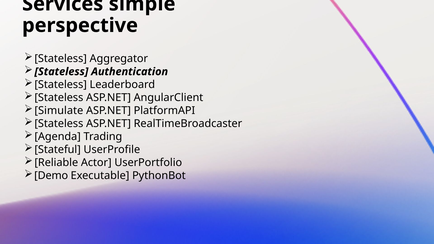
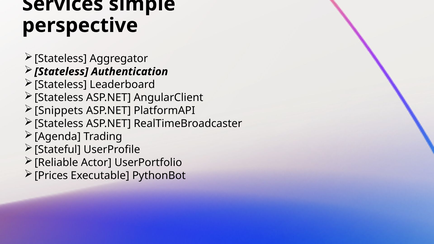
Simulate: Simulate -> Snippets (59, 111)
Demo: Demo -> Prices (51, 176)
